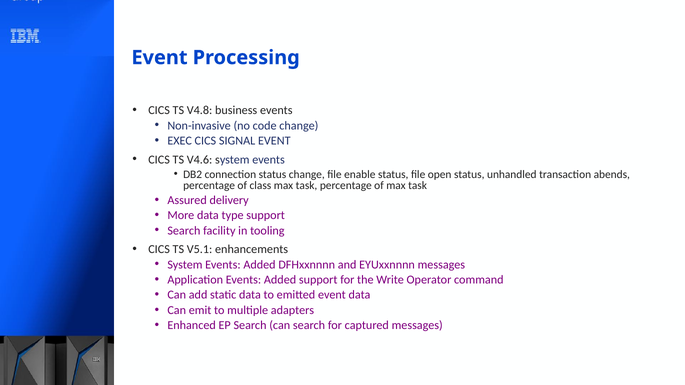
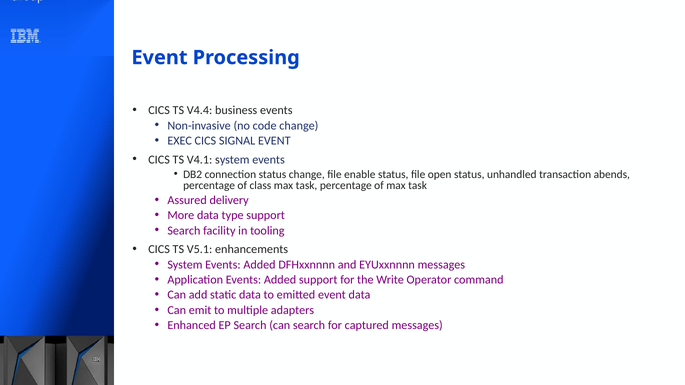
V4.8: V4.8 -> V4.4 (200, 110)
V4.6: V4.6 -> V4.1 (200, 160)
